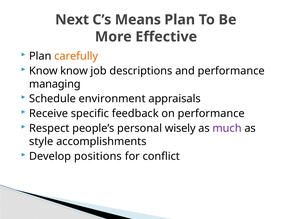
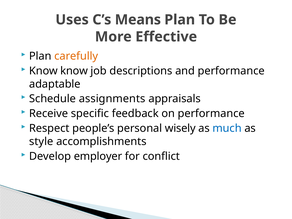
Next: Next -> Uses (72, 20)
managing: managing -> adaptable (55, 84)
environment: environment -> assignments (112, 99)
much colour: purple -> blue (227, 128)
positions: positions -> employer (98, 156)
